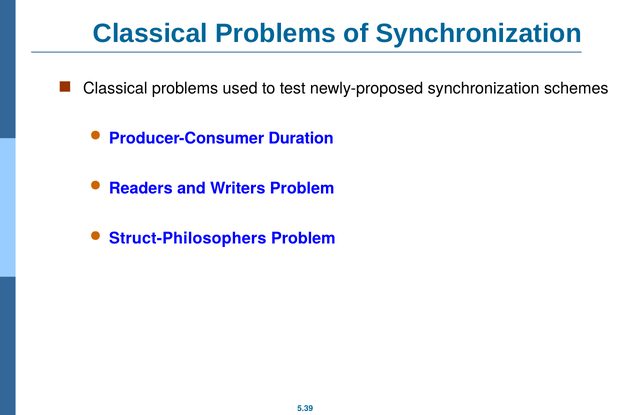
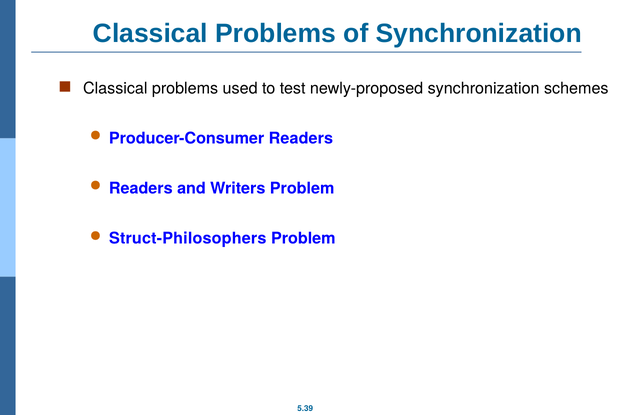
Producer-Consumer Duration: Duration -> Readers (301, 139)
